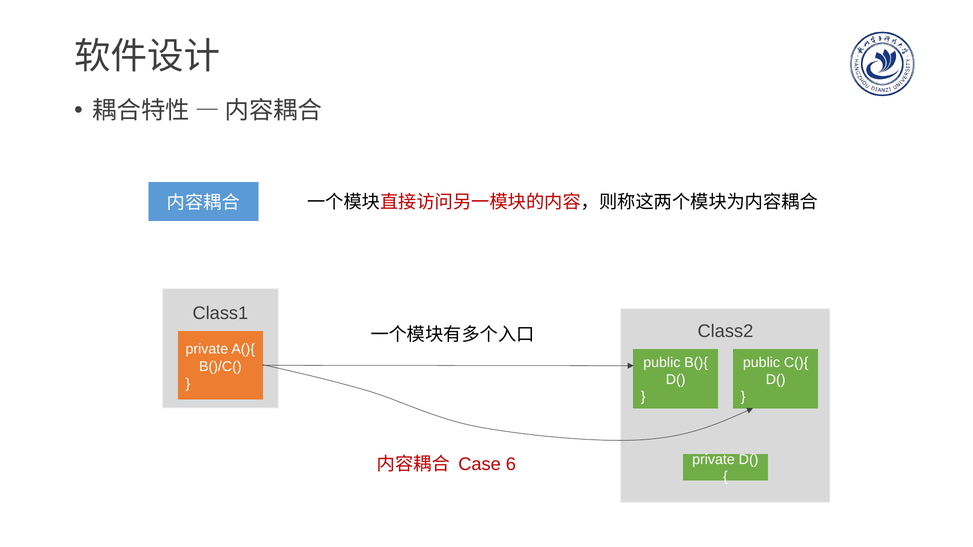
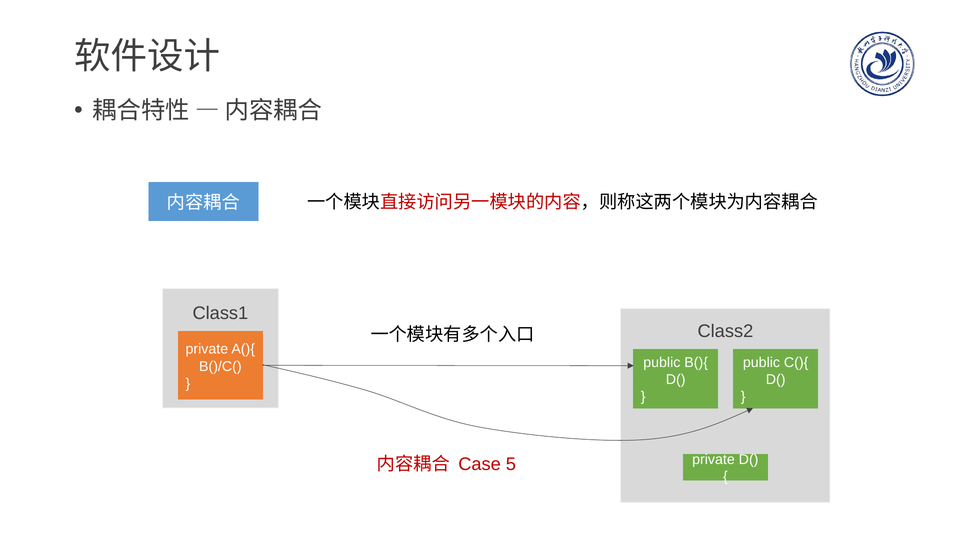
6: 6 -> 5 (511, 465)
